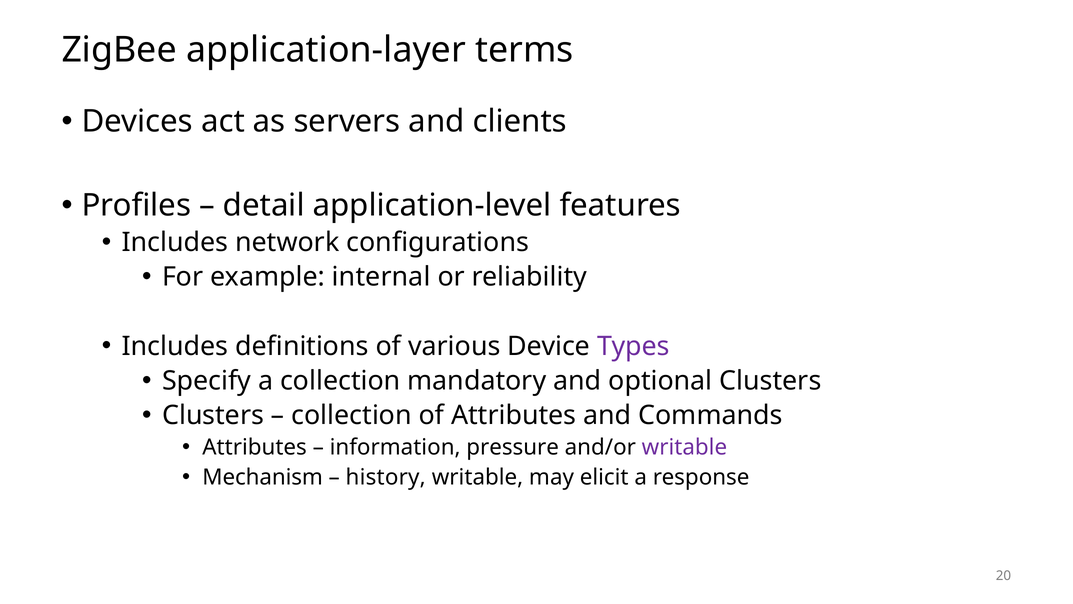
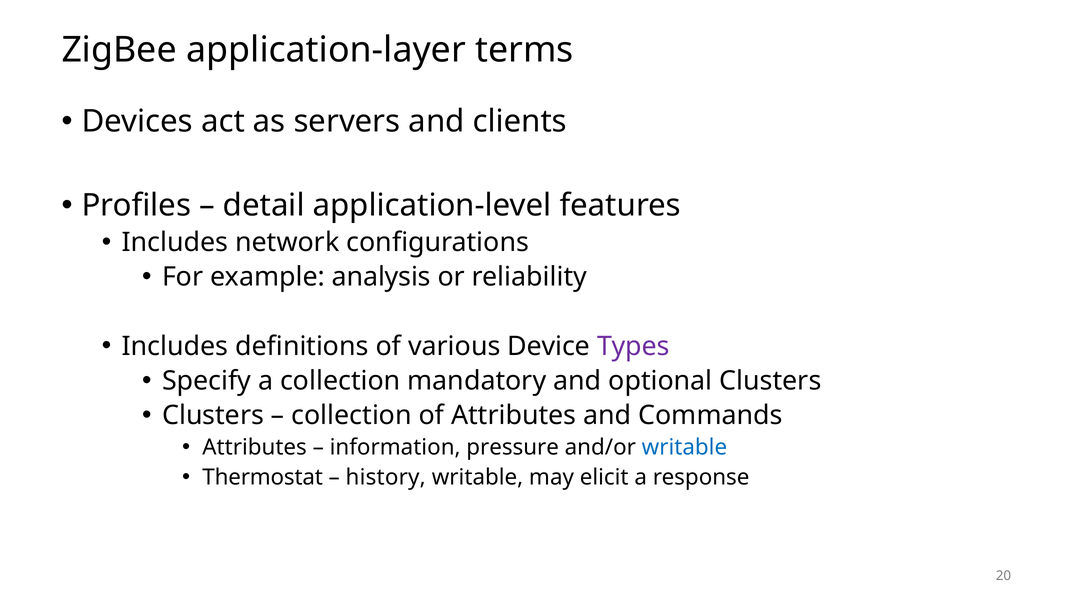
internal: internal -> analysis (381, 277)
writable colour: purple -> blue (684, 447)
Mechanism: Mechanism -> Thermostat (263, 477)
